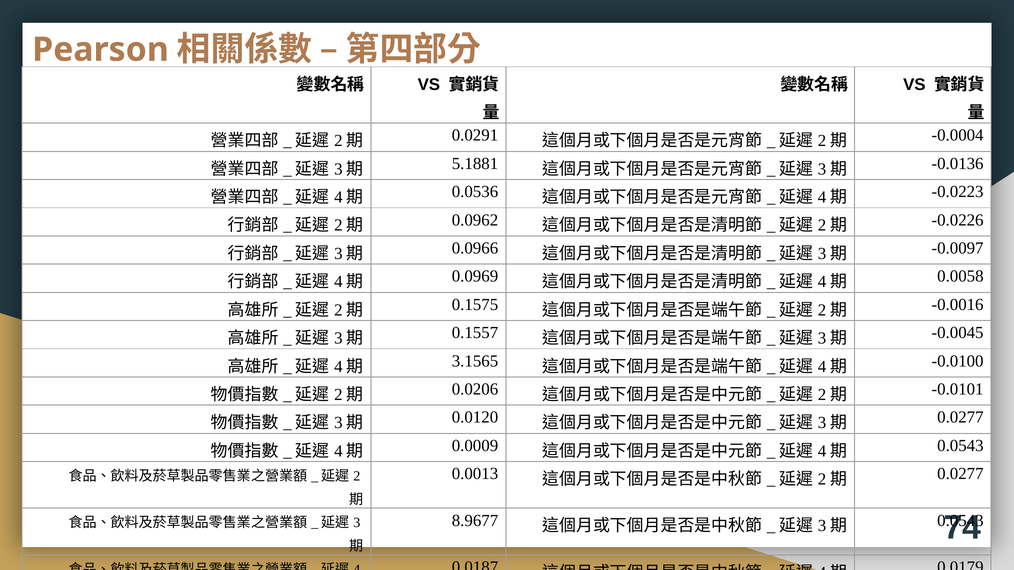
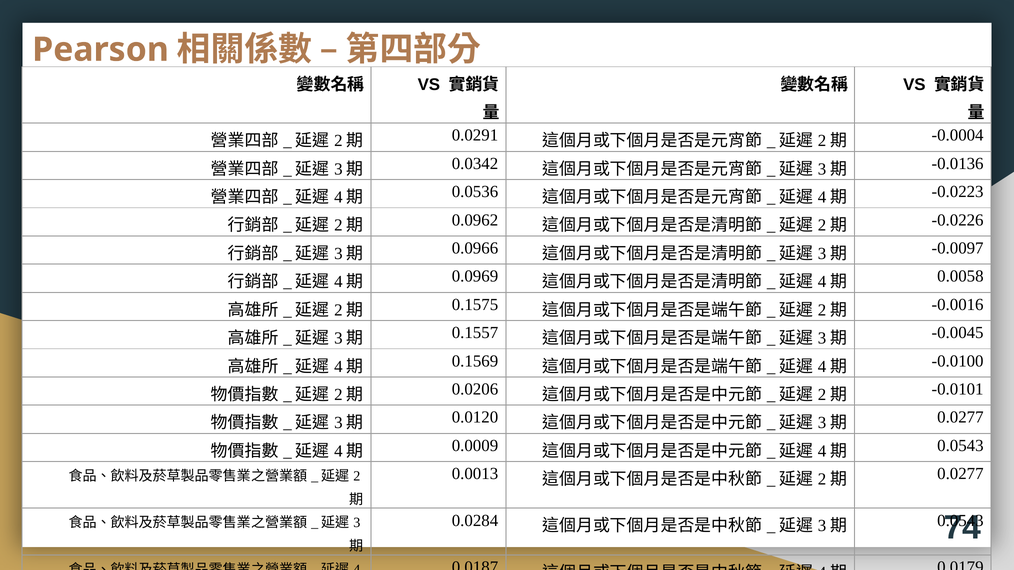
5.1881: 5.1881 -> 0.0342 (475, 164)
3.1565: 3.1565 -> 0.1569 (475, 361)
8.9677: 8.9677 -> 0.0284 (475, 521)
